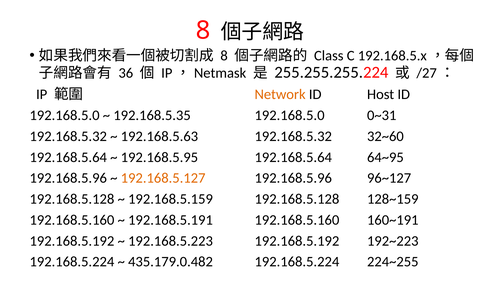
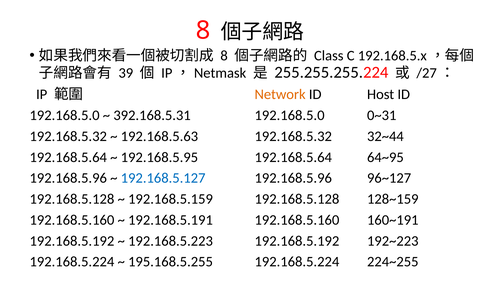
36: 36 -> 39 (126, 73)
192.168.5.35: 192.168.5.35 -> 392.168.5.31 (152, 115)
32~60: 32~60 -> 32~44 (385, 136)
192.168.5.127 colour: orange -> blue (163, 178)
435.179.0.482: 435.179.0.482 -> 195.168.5.255 (171, 262)
